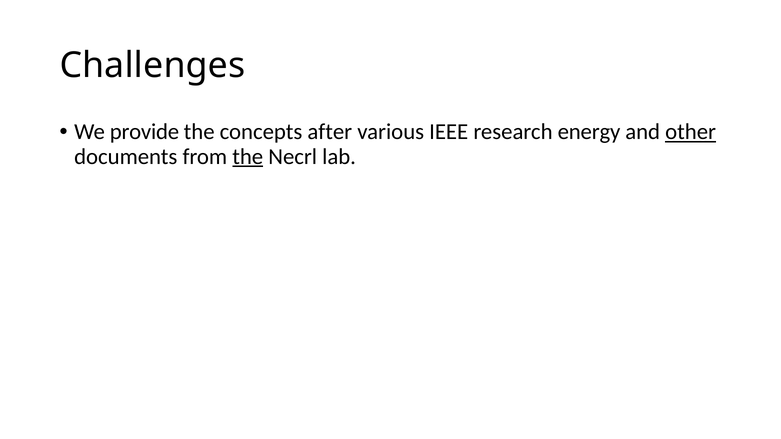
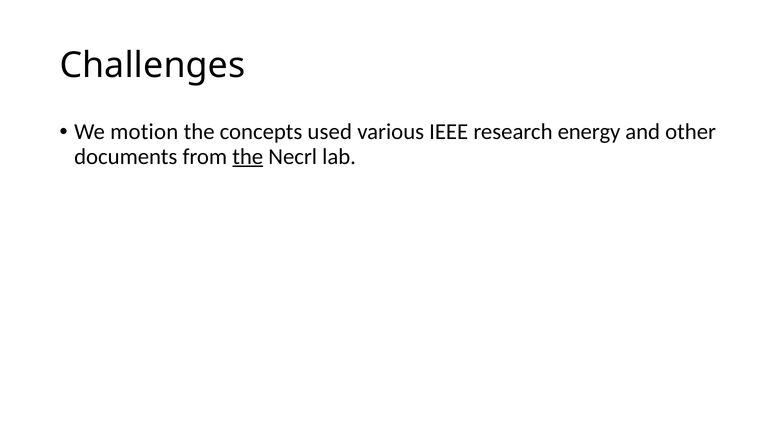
provide: provide -> motion (144, 132)
after: after -> used (330, 132)
other underline: present -> none (691, 132)
